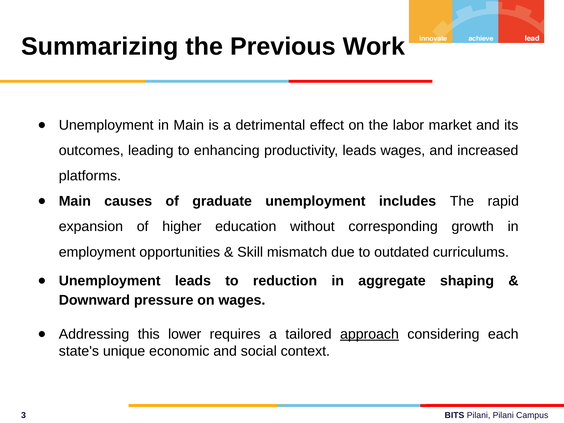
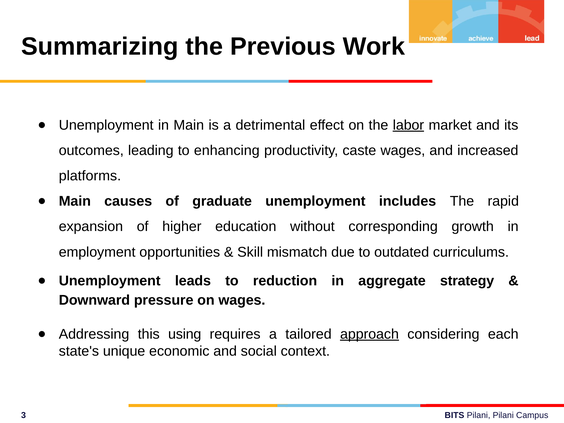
labor underline: none -> present (408, 125)
productivity leads: leads -> caste (359, 151)
shaping: shaping -> strategy (467, 281)
lower: lower -> using (185, 334)
